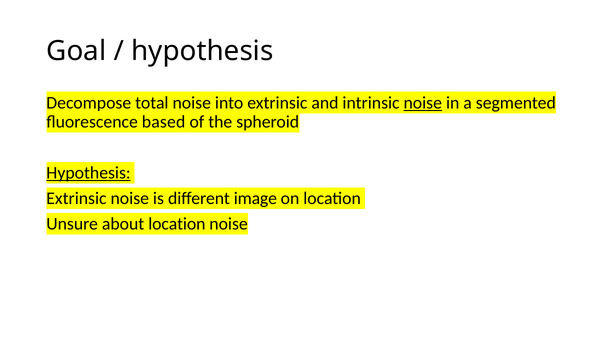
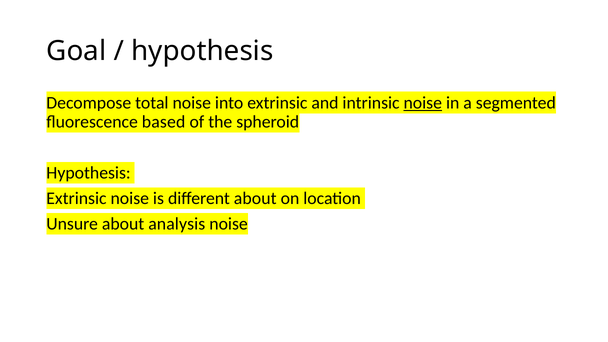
Hypothesis underline: present -> none (89, 173)
different image: image -> about (255, 198)
about location: location -> analysis (177, 224)
